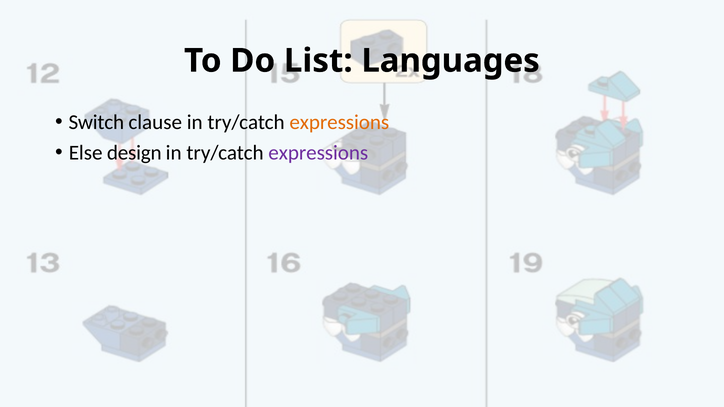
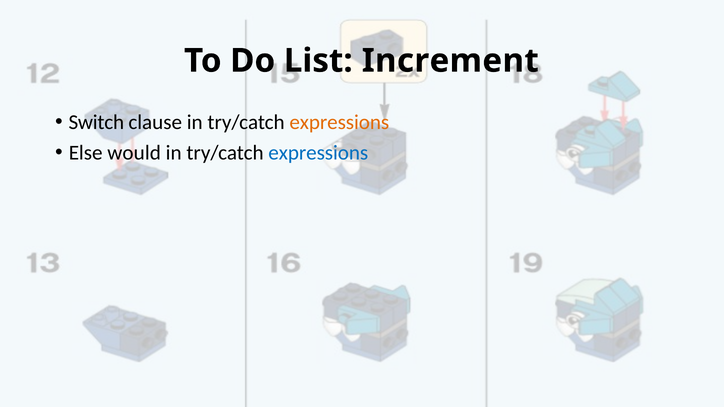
Languages: Languages -> Increment (450, 61)
design: design -> would (134, 153)
expressions colour: purple -> blue (318, 153)
